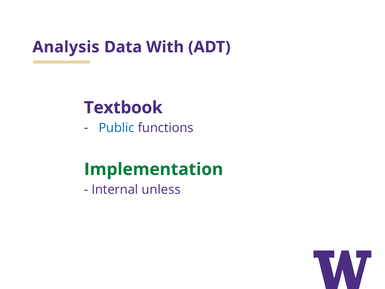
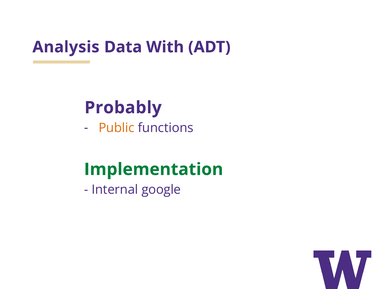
Textbook: Textbook -> Probably (123, 108)
Public colour: blue -> orange (117, 128)
unless: unless -> google (161, 189)
